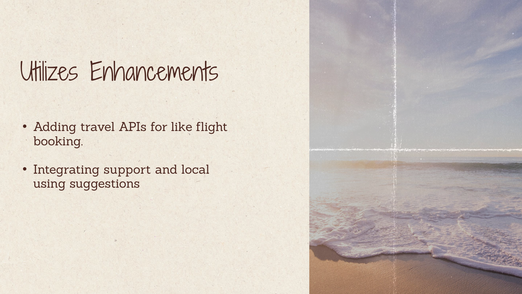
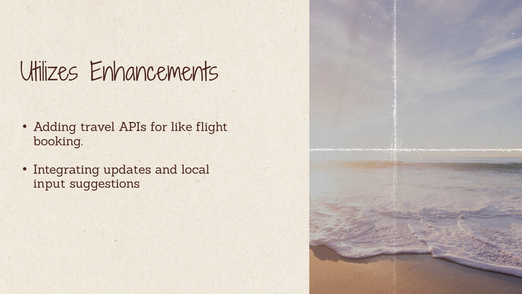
support: support -> updates (127, 169)
using: using -> input (49, 183)
